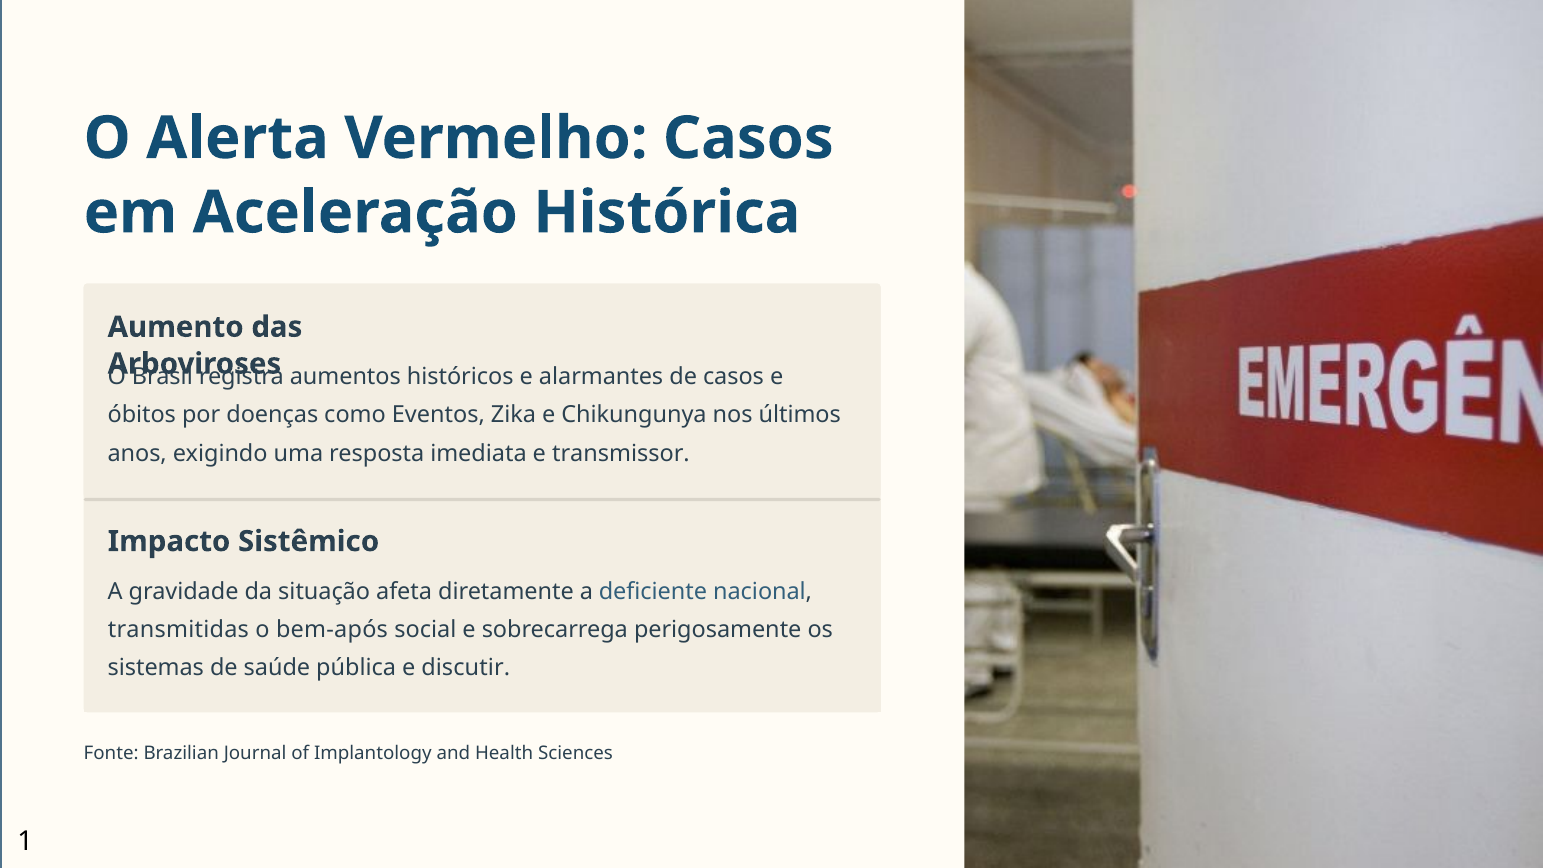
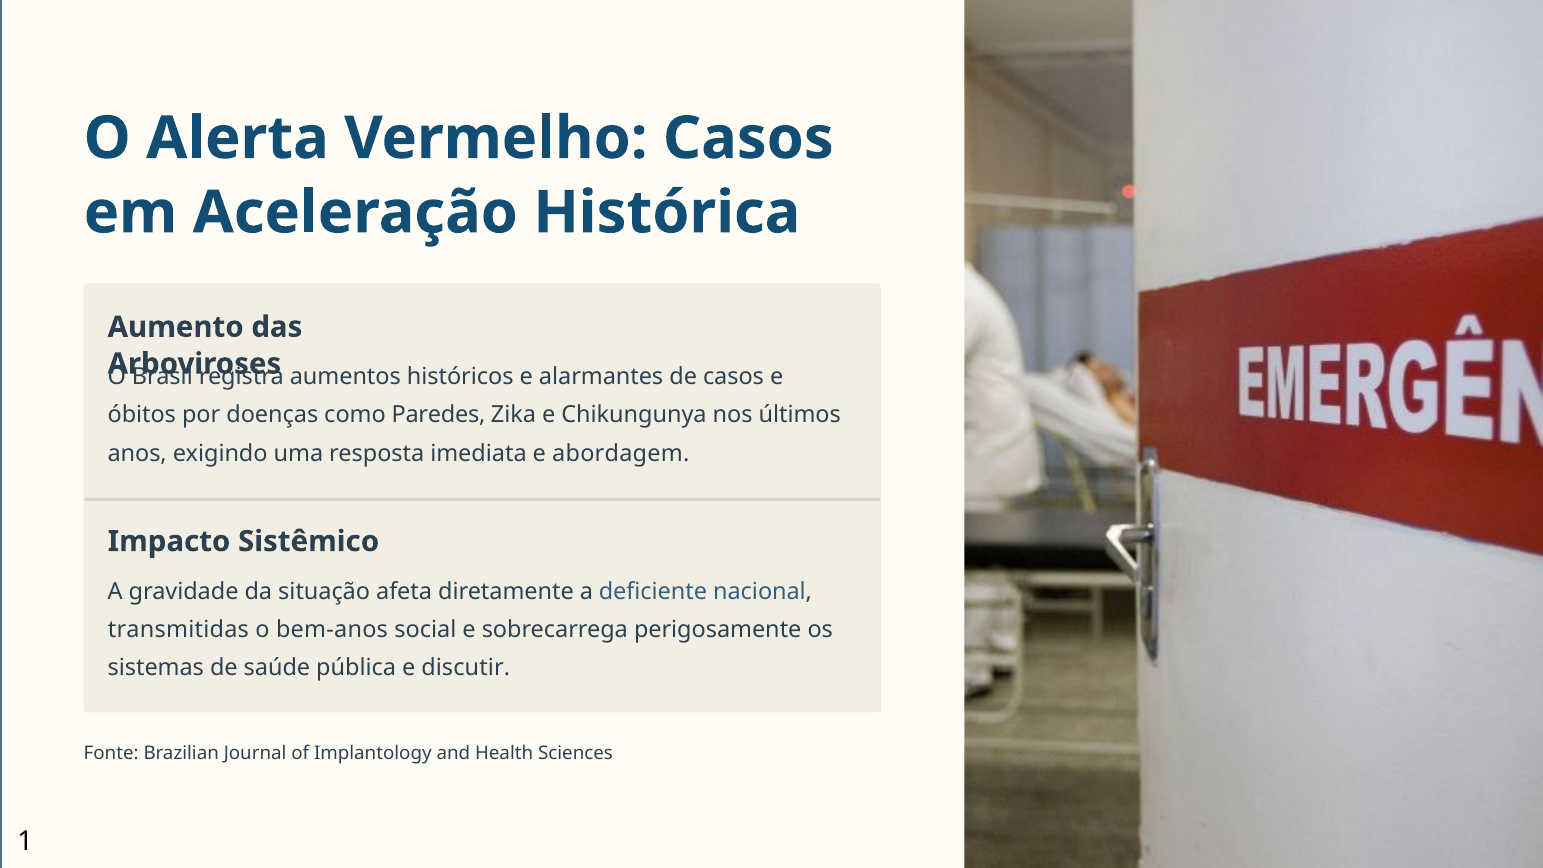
Eventos: Eventos -> Paredes (439, 415)
transmissor: transmissor -> abordagem (621, 453)
bem-após: bem-após -> bem-anos (332, 629)
